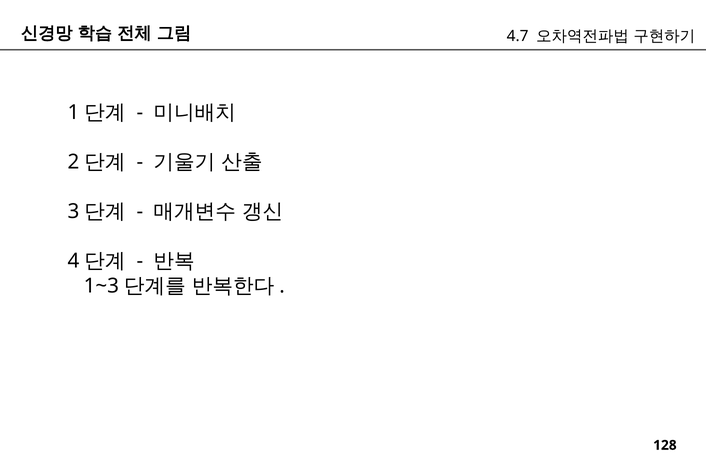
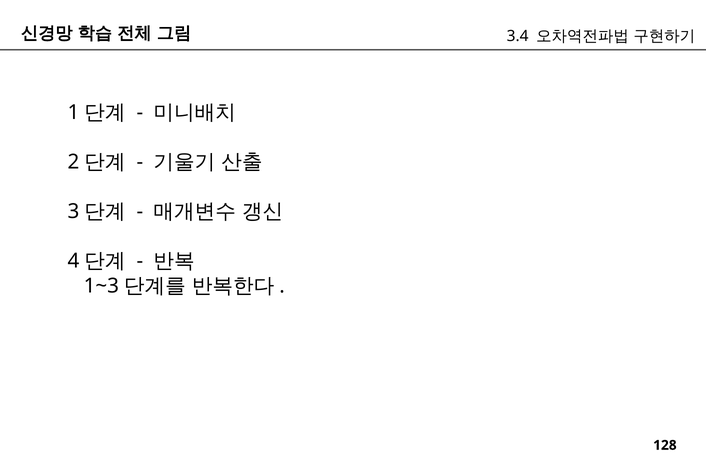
4.7: 4.7 -> 3.4 (518, 36)
